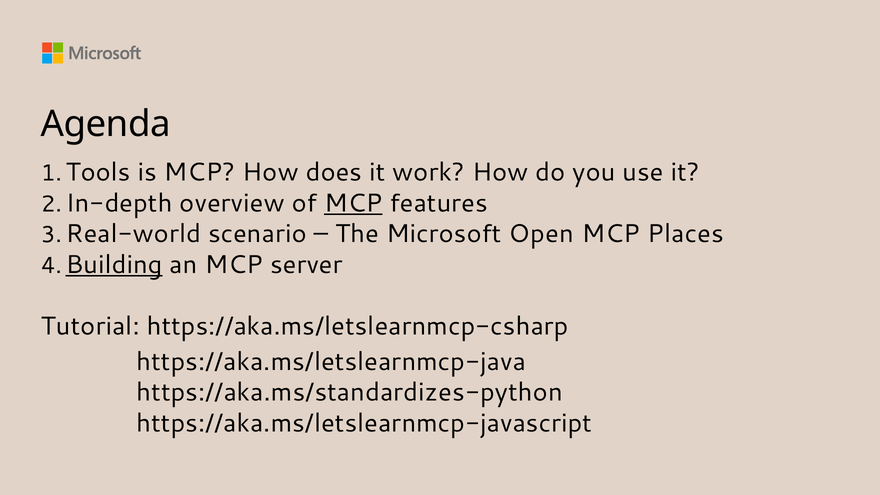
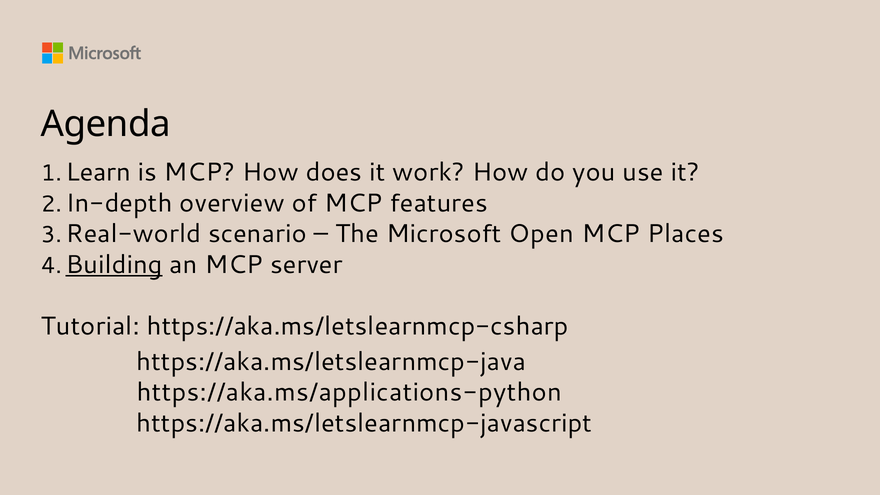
Tools: Tools -> Learn (98, 172)
MCP underline: present -> none (353, 203)
https://aka.ms/standardizes-python: https://aka.ms/standardizes-python -> https://aka.ms/applications-python (349, 392)
